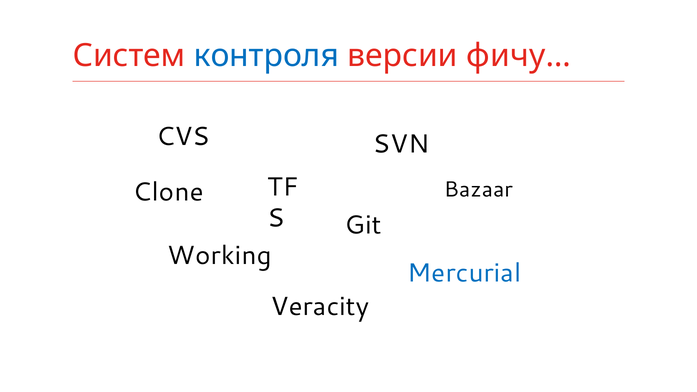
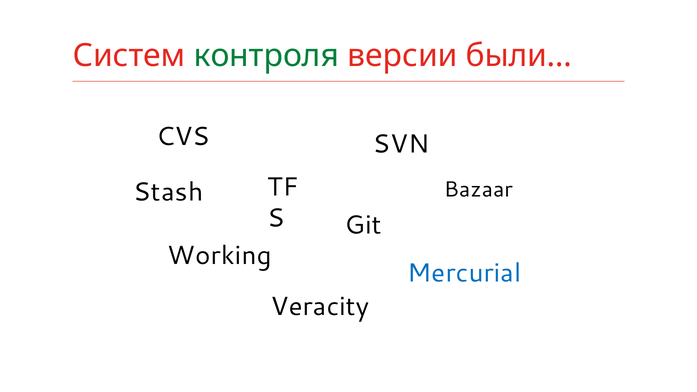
контроля colour: blue -> green (266, 56)
фичу…: фичу… -> были… (519, 56)
Clone: Clone -> Stash (168, 192)
